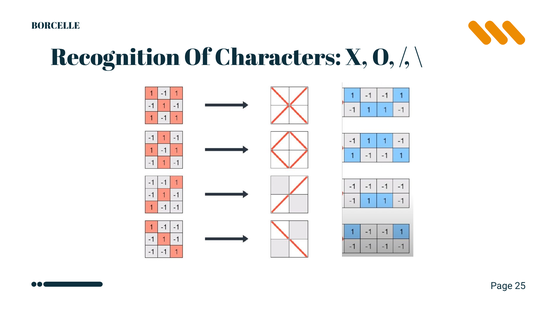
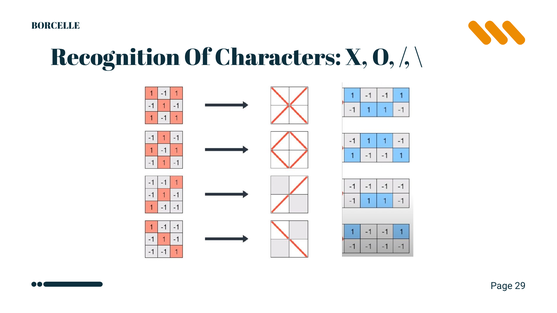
25: 25 -> 29 (520, 286)
